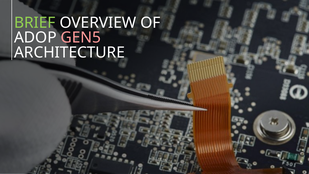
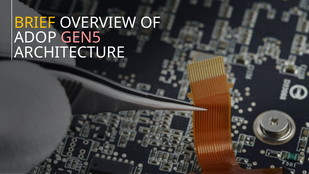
BRIEF colour: light green -> yellow (35, 23)
